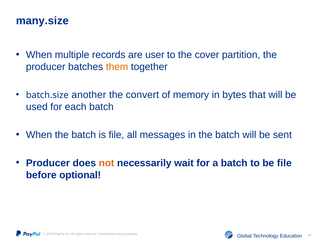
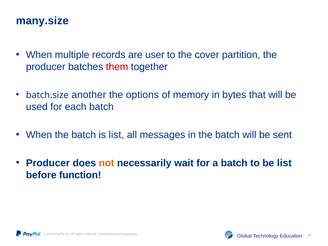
them colour: orange -> red (117, 67)
convert: convert -> options (142, 95)
is file: file -> list (116, 135)
be file: file -> list (284, 163)
optional: optional -> function (80, 175)
